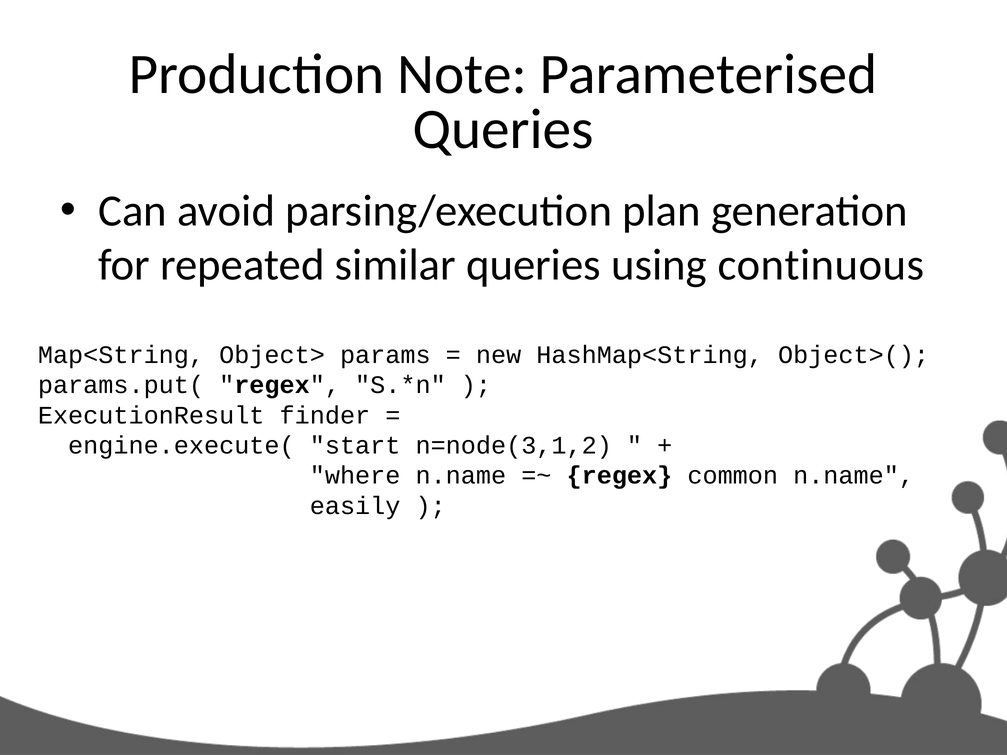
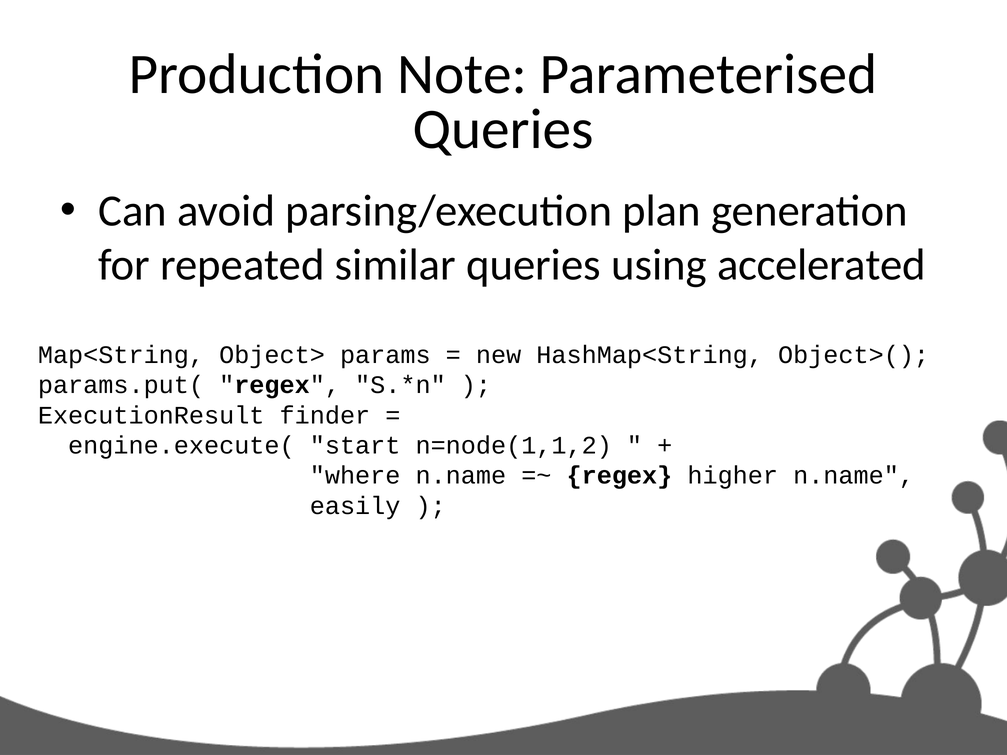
continuous: continuous -> accelerated (821, 265)
n=node(3,1,2: n=node(3,1,2 -> n=node(1,1,2 (514, 446)
common: common -> higher (733, 476)
